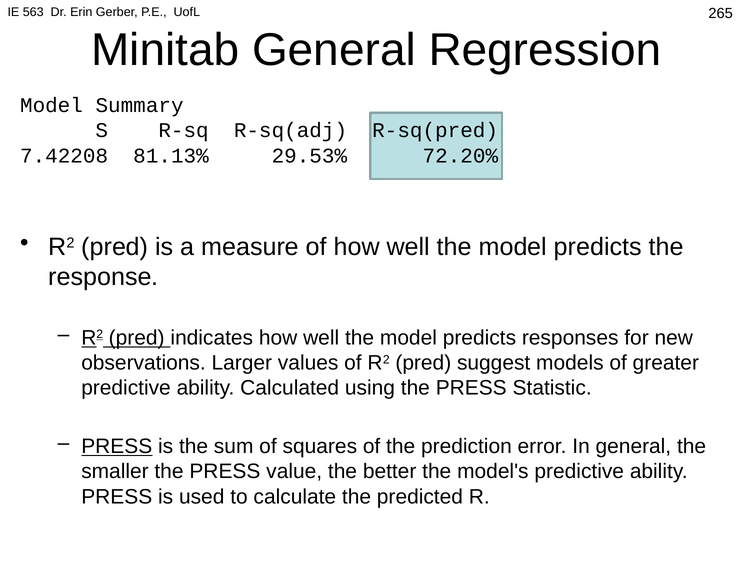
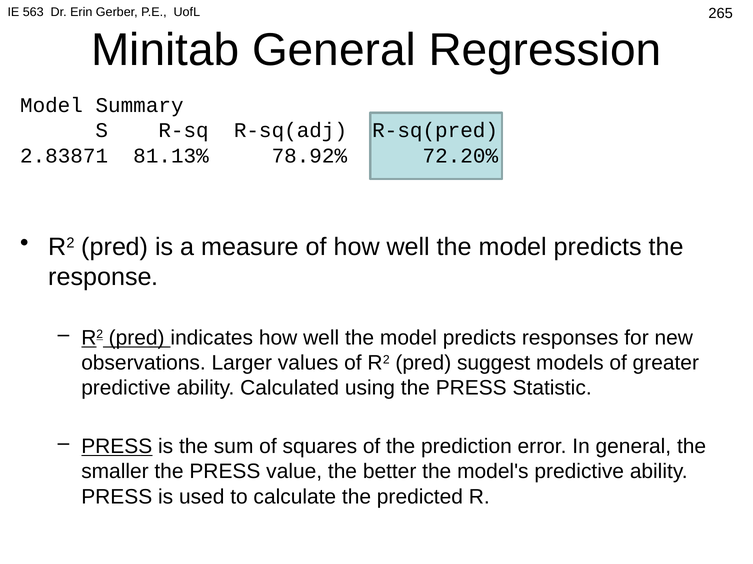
7.42208: 7.42208 -> 2.83871 (64, 156)
29.53%: 29.53% -> 78.92% (309, 156)
